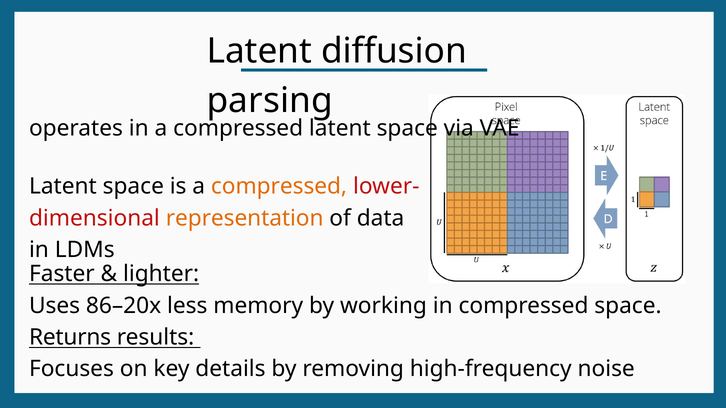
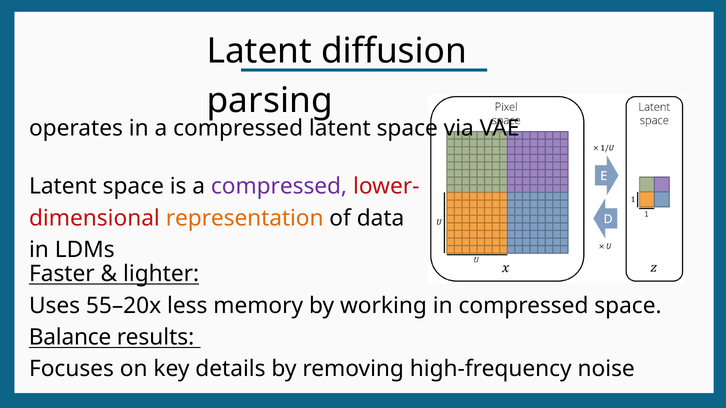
compressed colour: orange -> purple (279, 187)
86–20x: 86–20x -> 55–20x (124, 306)
Returns: Returns -> Balance (70, 338)
